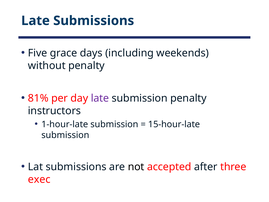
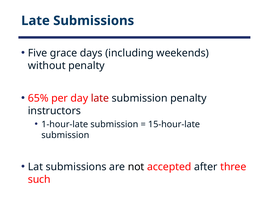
81%: 81% -> 65% (38, 98)
late colour: purple -> red (100, 98)
exec: exec -> such (39, 179)
